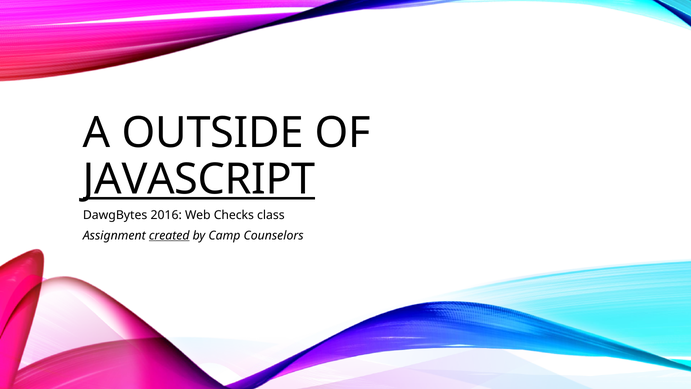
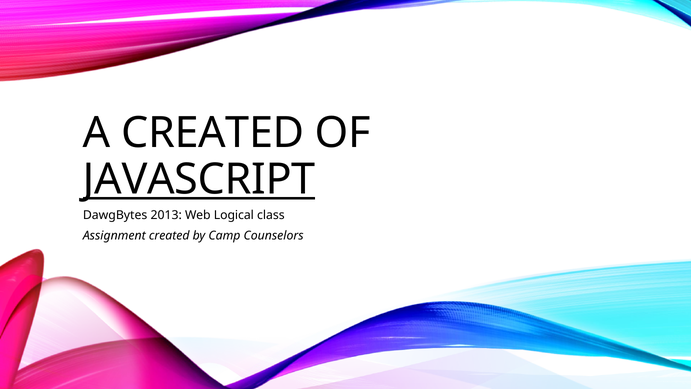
A OUTSIDE: OUTSIDE -> CREATED (213, 133)
2016: 2016 -> 2013 (166, 215)
Checks: Checks -> Logical (234, 215)
created underline: present -> none (169, 235)
